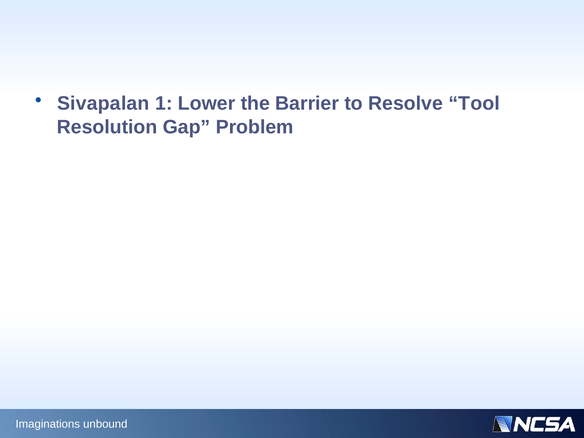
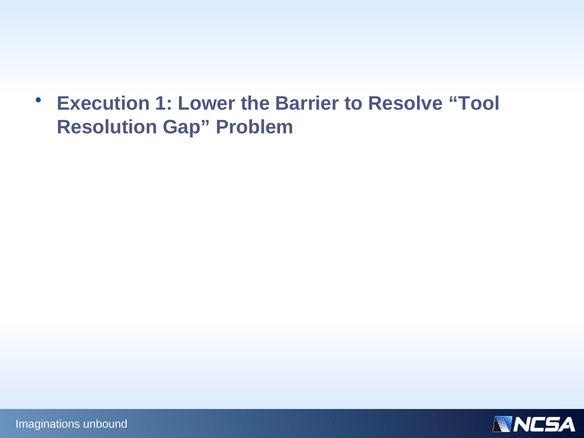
Sivapalan: Sivapalan -> Execution (103, 104)
